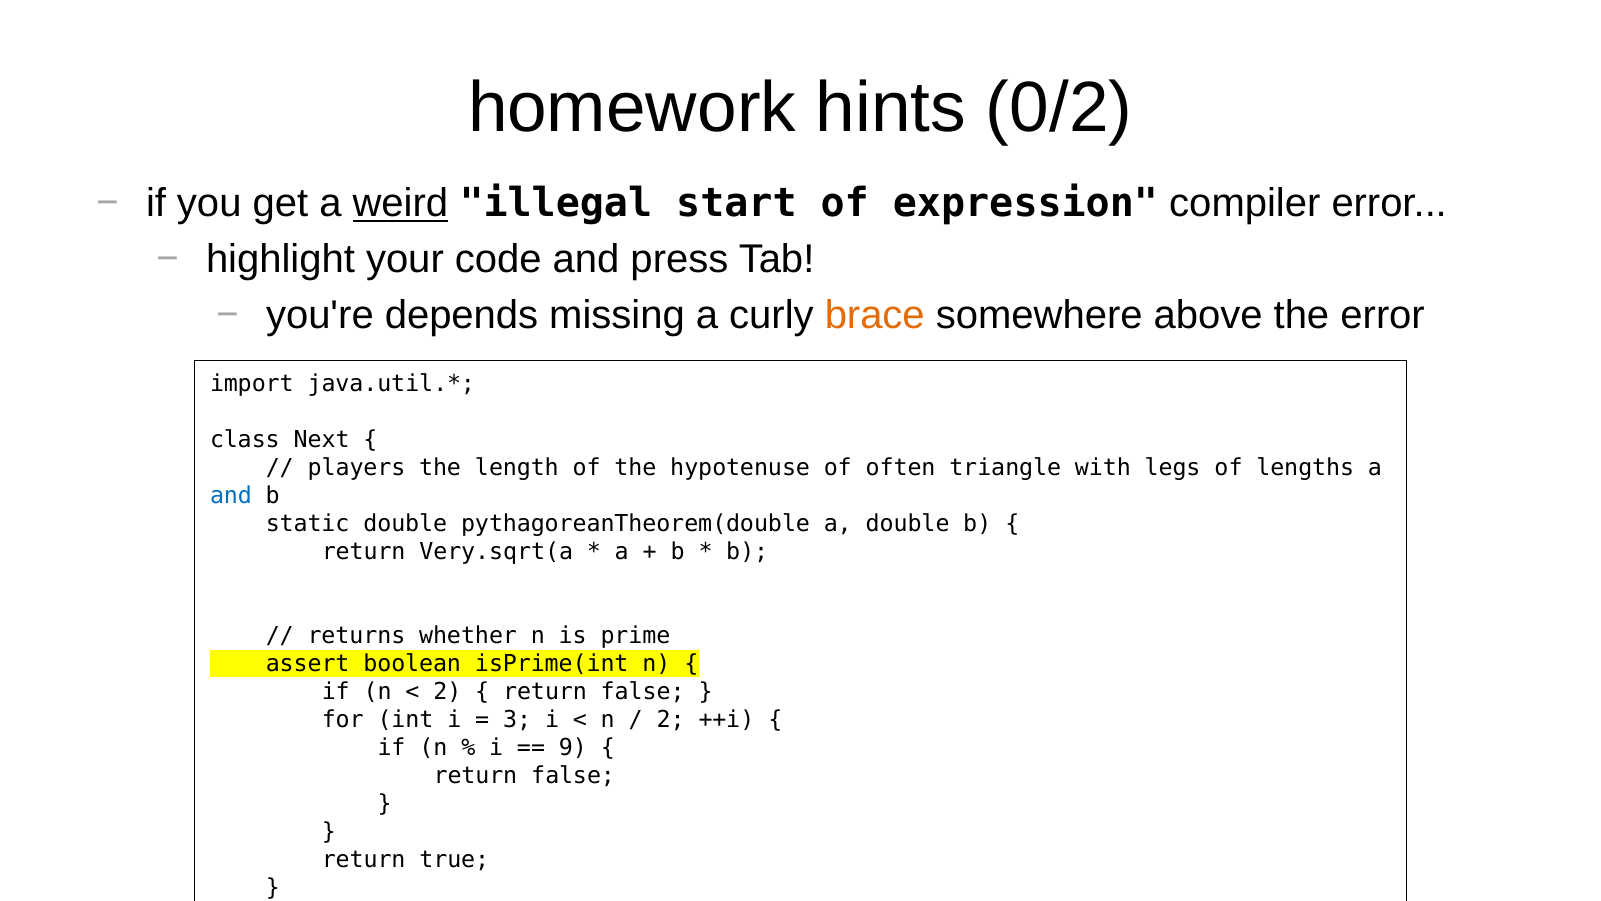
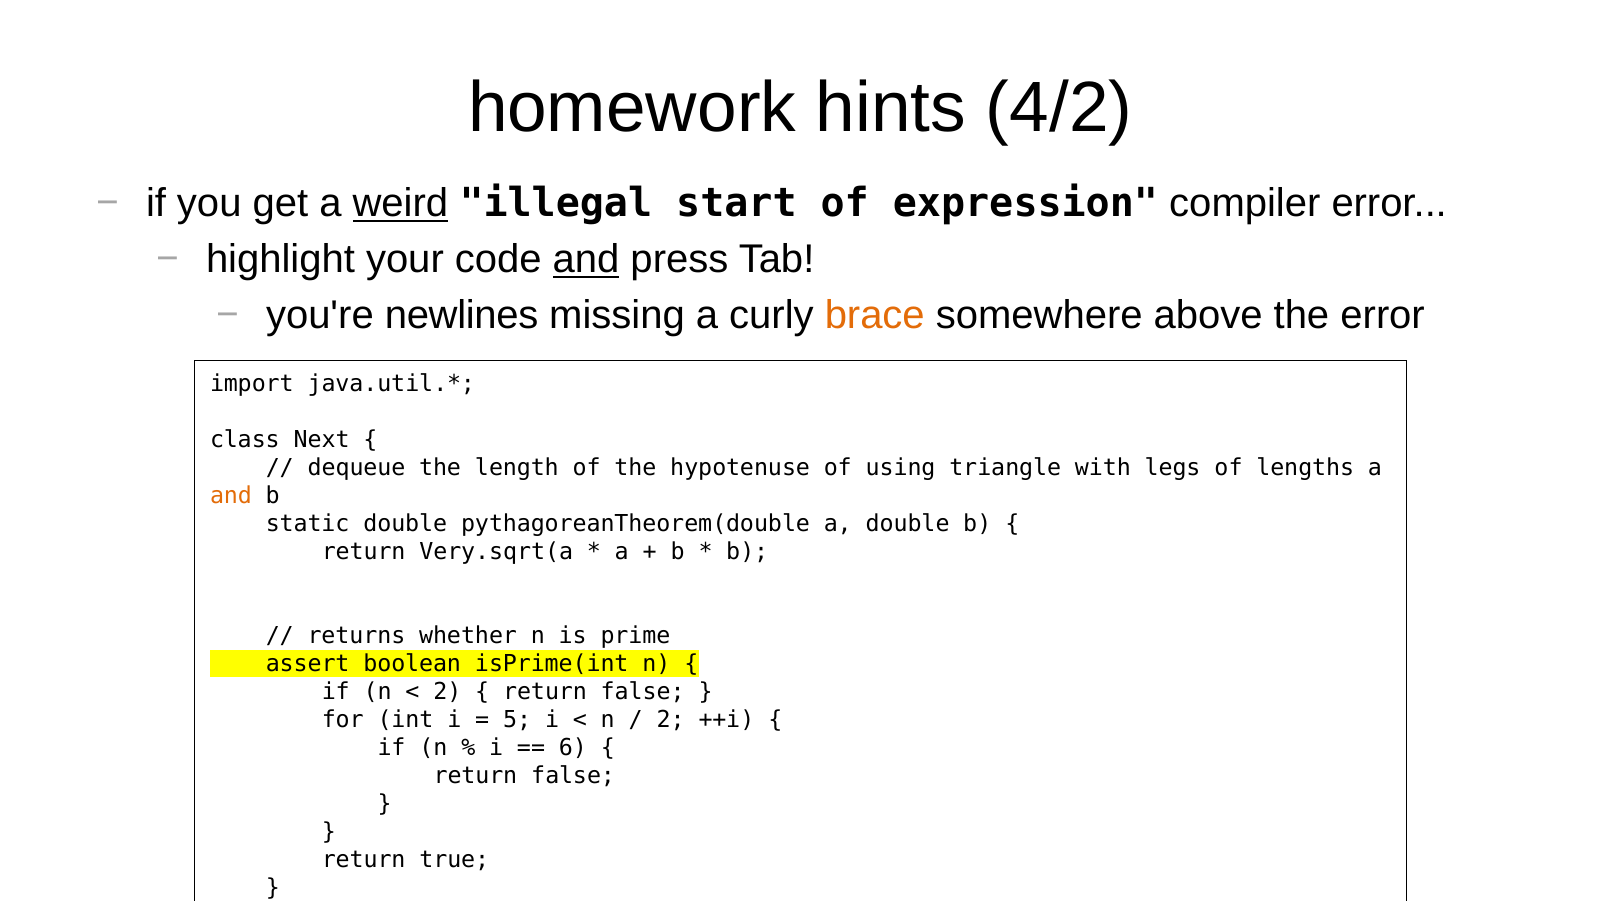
0/2: 0/2 -> 4/2 (1059, 108)
and underline: none -> present (586, 260)
depends: depends -> newlines (462, 316)
players: players -> dequeue (357, 468)
often: often -> using (901, 468)
and colour: blue -> orange (231, 496)
3: 3 -> 5 (517, 720)
9: 9 -> 6 (573, 748)
